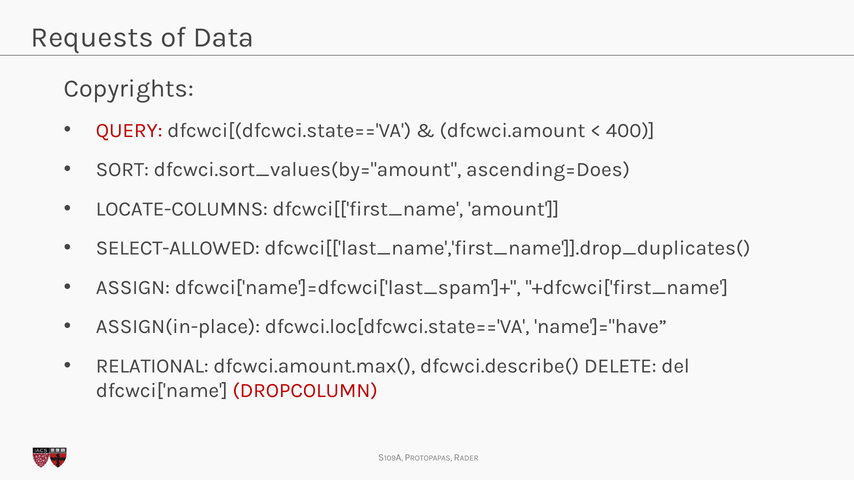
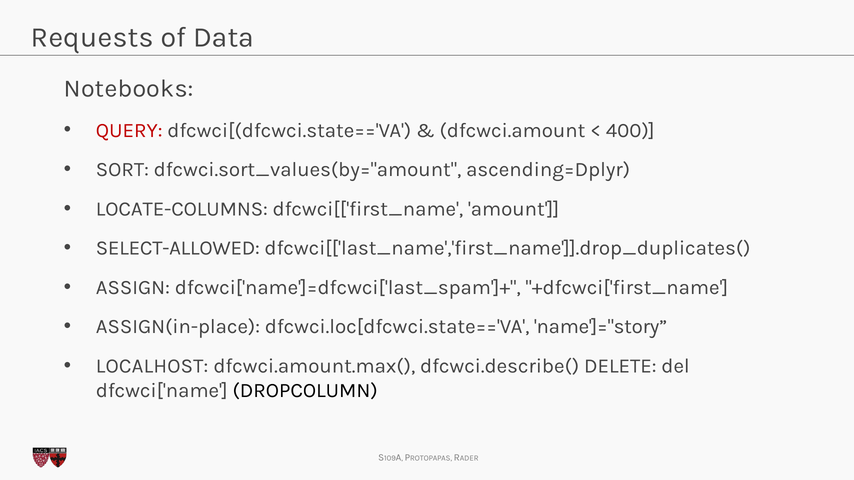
Copyrights: Copyrights -> Notebooks (129, 89)
ascending=Does: ascending=Does -> ascending=Dplyr (548, 170)
name']="have: name']="have -> name']="story (601, 327)
RELATIONAL: RELATIONAL -> LOCALHOST (152, 366)
DROPCOLUMN colour: red -> black (305, 391)
